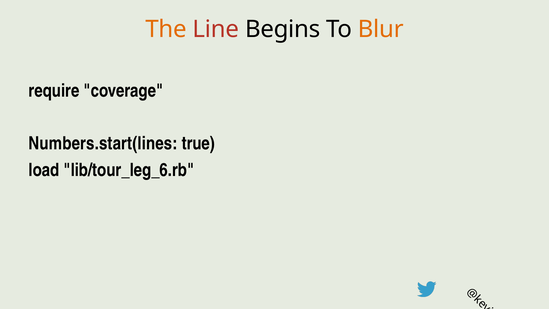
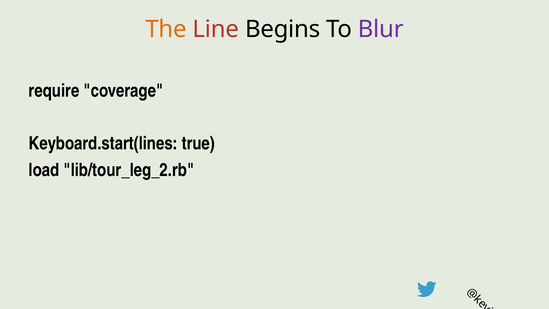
Blur colour: orange -> purple (381, 29)
Numbers.start(lines: Numbers.start(lines -> Keyboard.start(lines (103, 144)
lib/tour_leg_6.rb: lib/tour_leg_6.rb -> lib/tour_leg_2.rb (129, 170)
